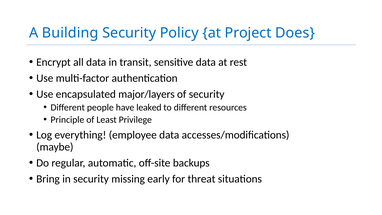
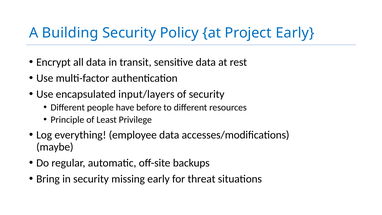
Project Does: Does -> Early (295, 33)
major/layers: major/layers -> input/layers (146, 94)
leaked: leaked -> before (149, 107)
